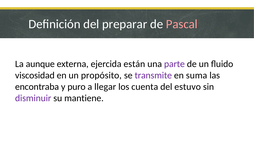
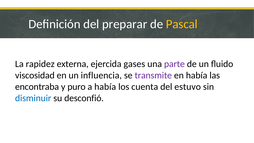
Pascal colour: pink -> yellow (182, 24)
aunque: aunque -> rapidez (40, 64)
están: están -> gases (134, 64)
propósito: propósito -> influencia (101, 75)
en suma: suma -> había (197, 75)
a llegar: llegar -> había (105, 87)
disminuir colour: purple -> blue (33, 98)
mantiene: mantiene -> desconfió (84, 98)
